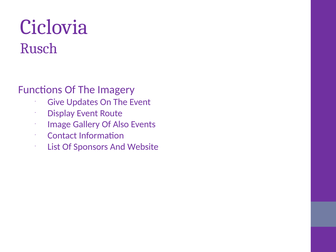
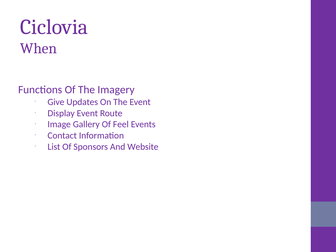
Rusch: Rusch -> When (39, 48)
Also: Also -> Feel (121, 124)
